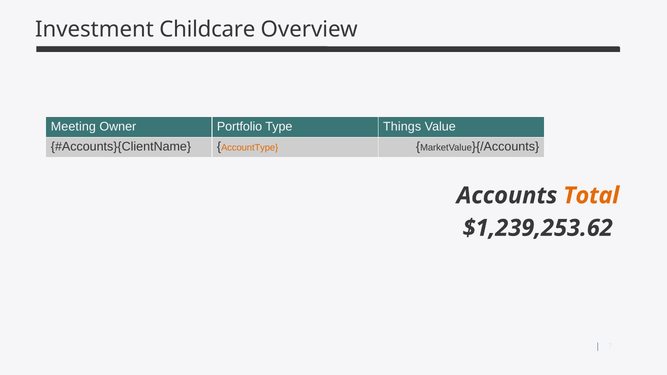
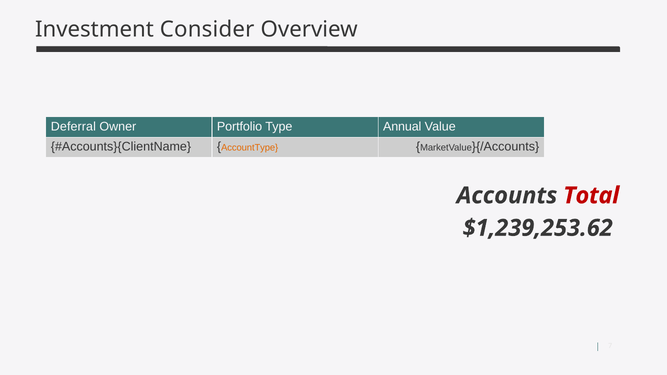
Childcare: Childcare -> Consider (207, 29)
Meeting: Meeting -> Deferral (73, 127)
Things: Things -> Annual (402, 127)
Total colour: orange -> red (591, 196)
